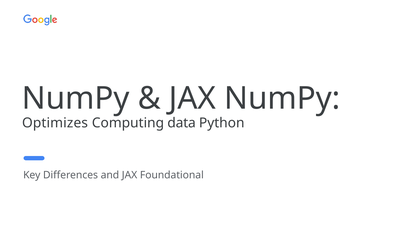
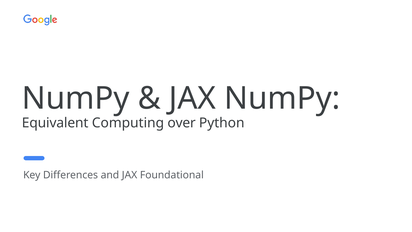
Optimizes: Optimizes -> Equivalent (55, 123)
data: data -> over (182, 123)
